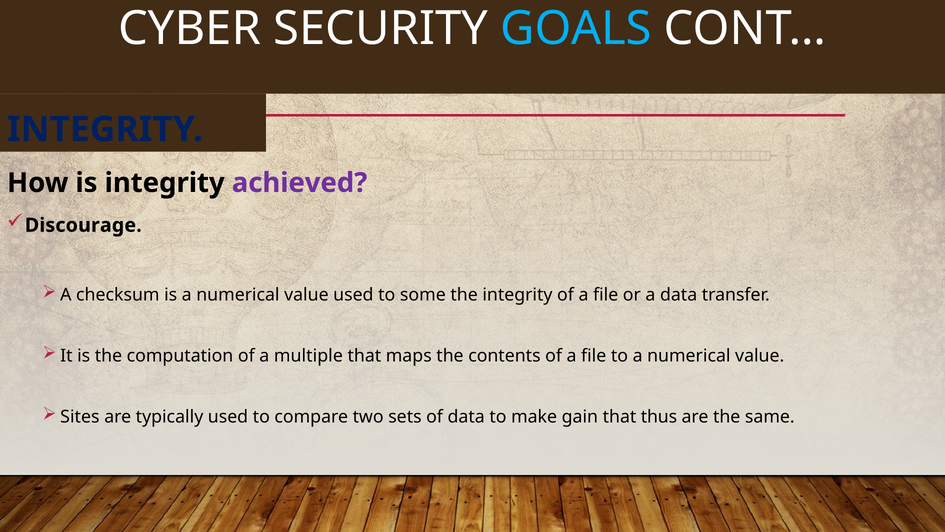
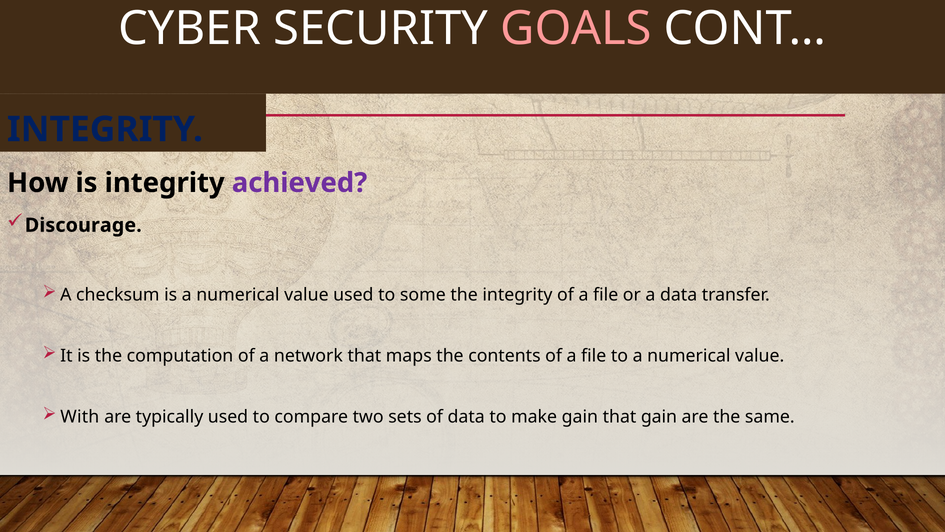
GOALS colour: light blue -> pink (576, 29)
multiple: multiple -> network (308, 356)
Sites: Sites -> With (80, 417)
that thus: thus -> gain (659, 417)
